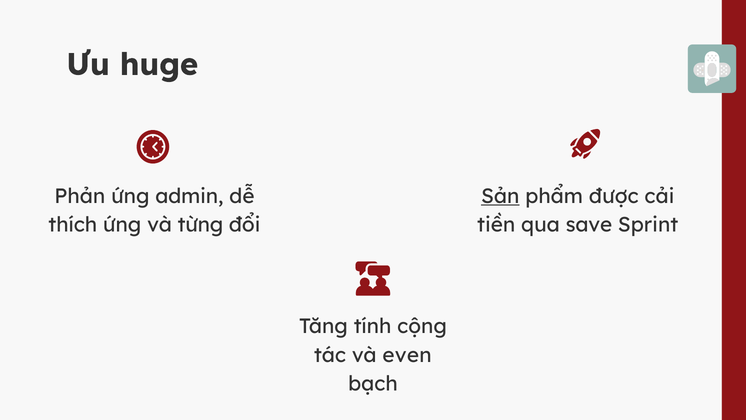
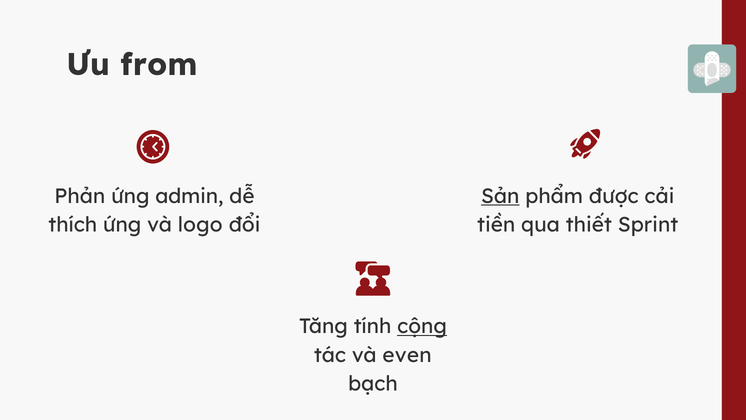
huge: huge -> from (159, 65)
từng: từng -> logo (200, 225)
save: save -> thiết (589, 225)
cộng underline: none -> present (422, 326)
